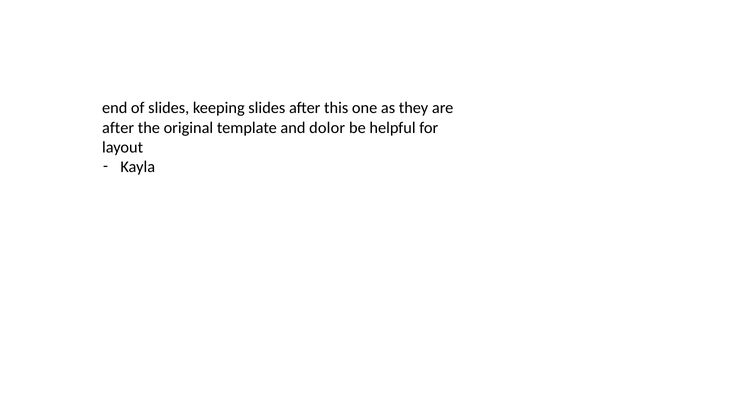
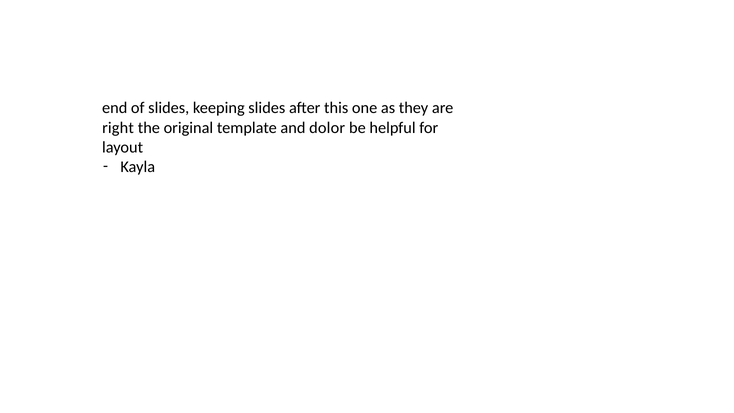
after: after -> right (118, 128)
